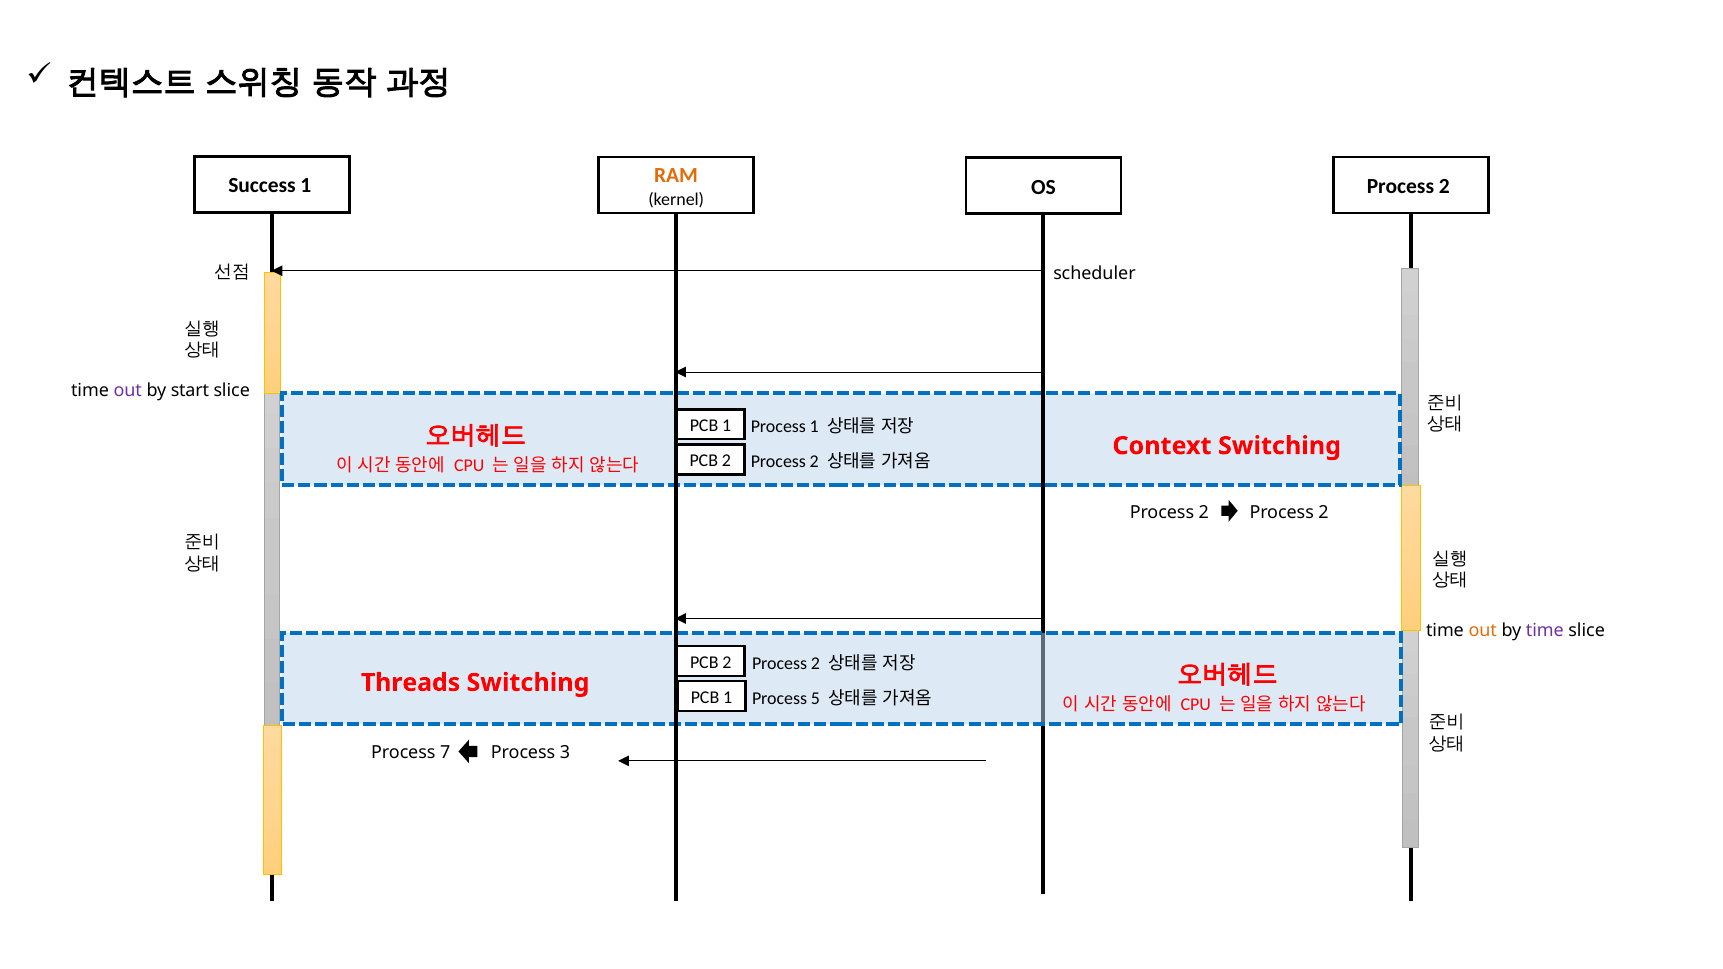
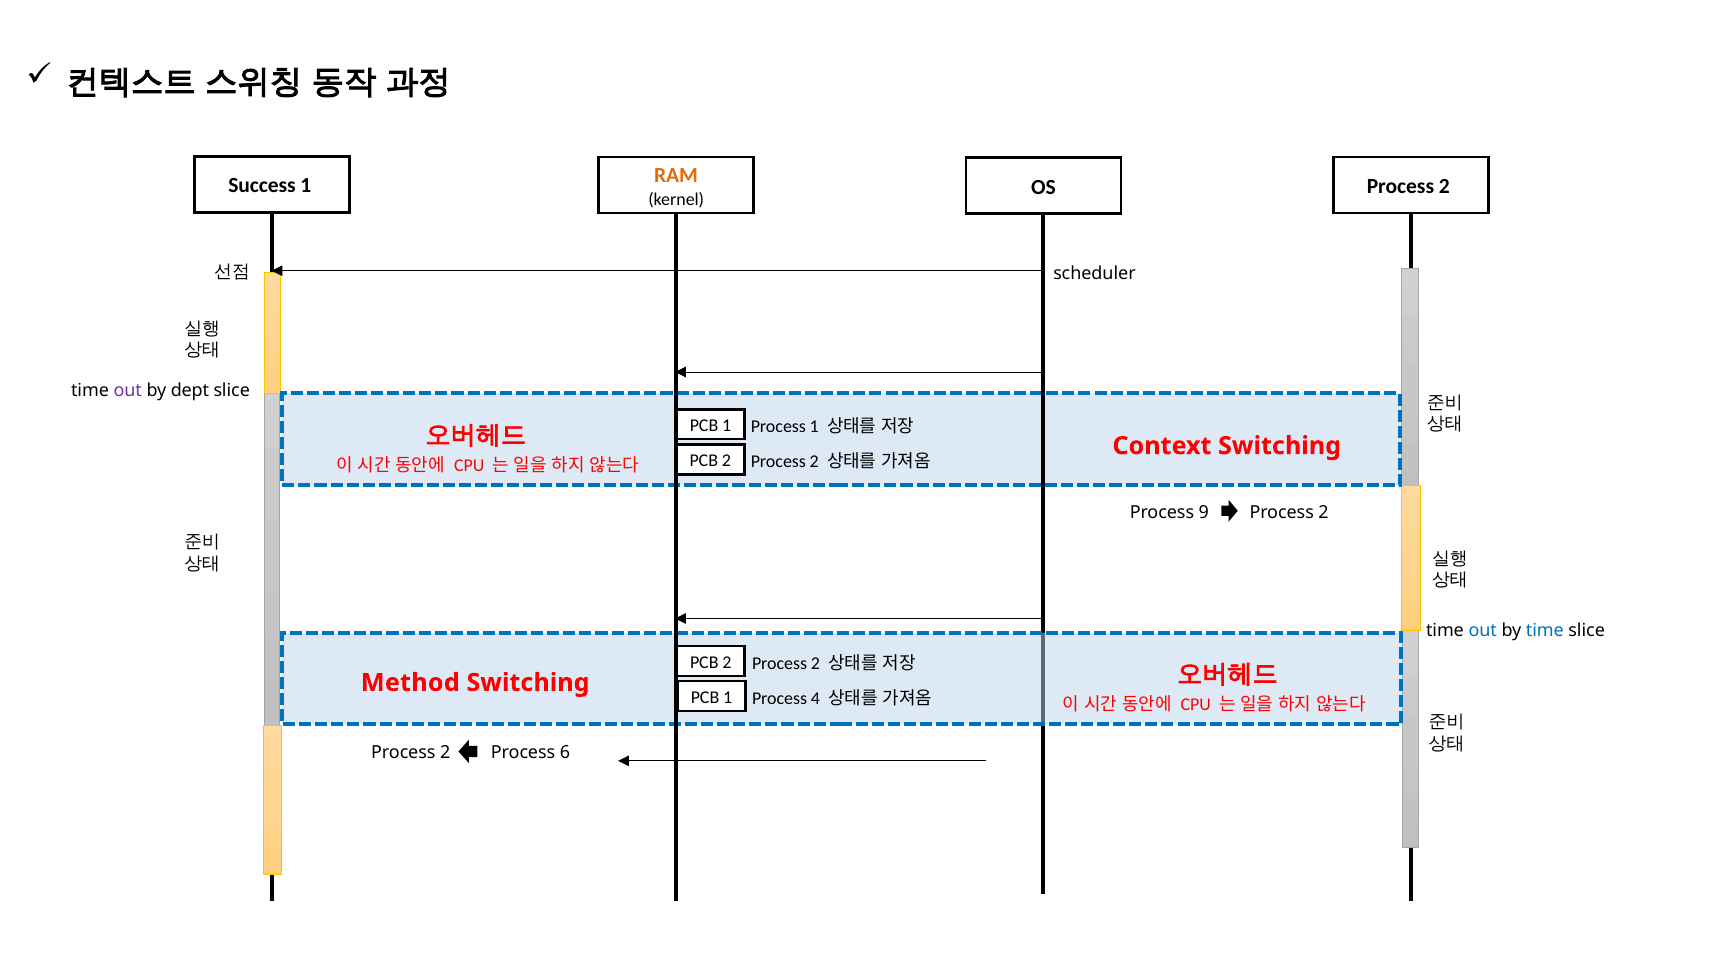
start: start -> dept (190, 390)
2: 2 -> 9 (1204, 512)
out colour: orange -> blue (1483, 630)
time colour: purple -> blue (1545, 630)
Threads: Threads -> Method (410, 683)
5: 5 -> 4 (815, 699)
7: 7 -> 2 (445, 753)
3: 3 -> 6 (565, 753)
